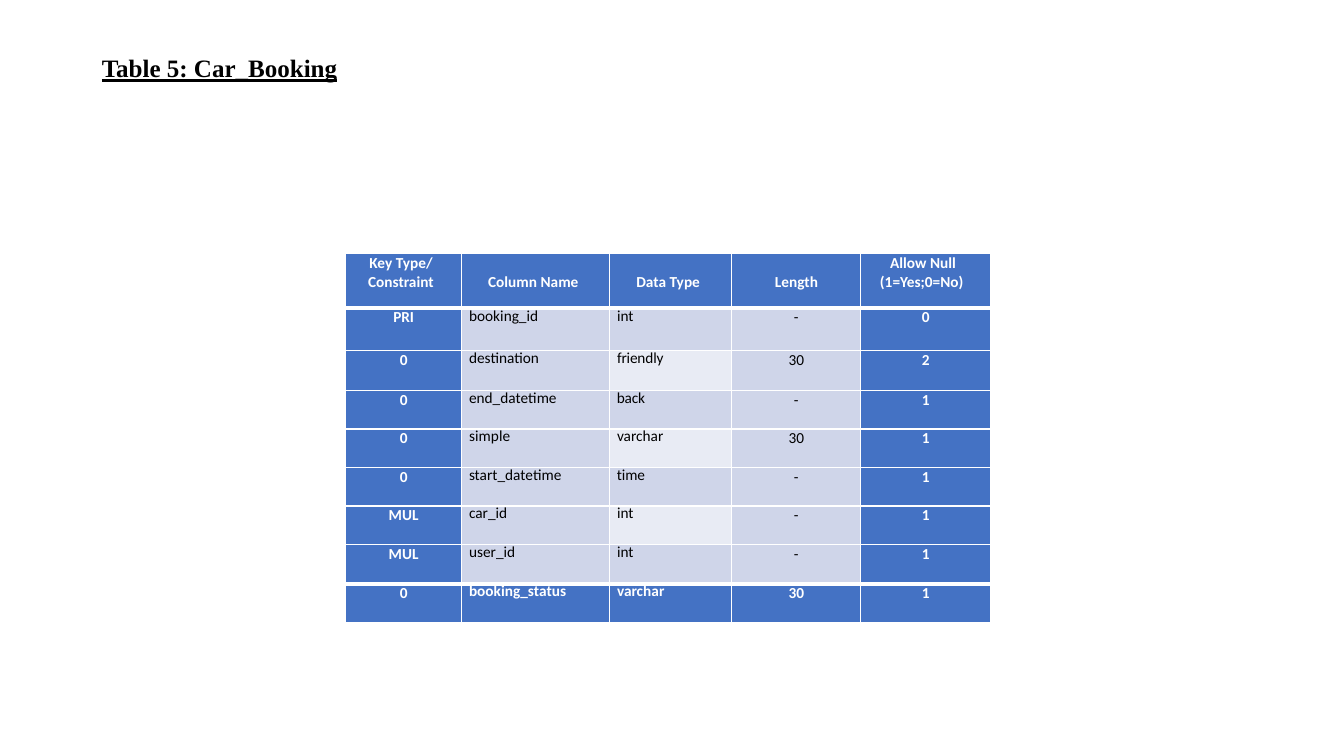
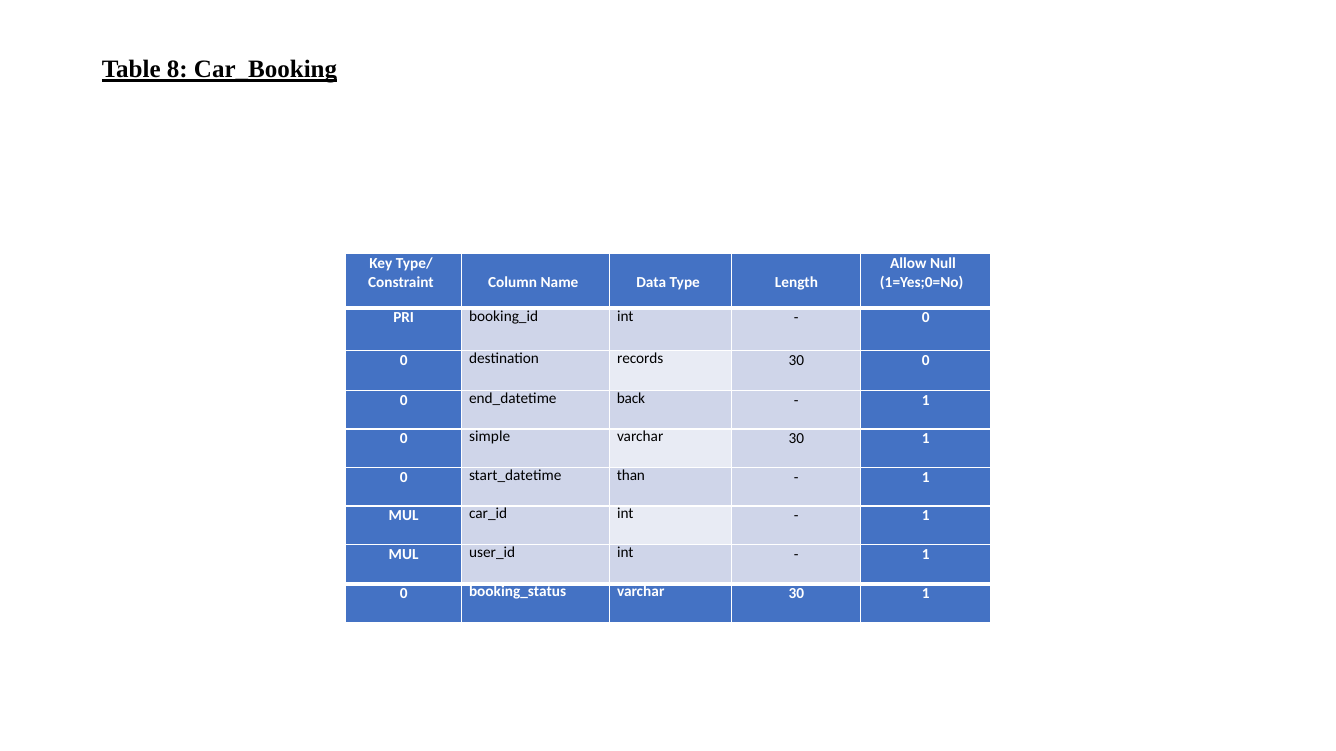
5: 5 -> 8 (177, 69)
friendly: friendly -> records (640, 359)
30 2: 2 -> 0 (926, 360)
time: time -> than (631, 476)
